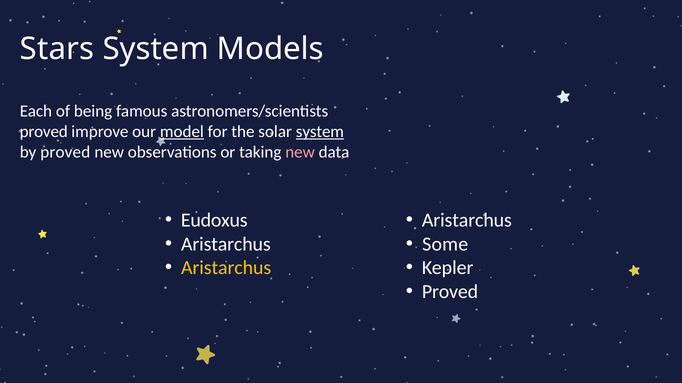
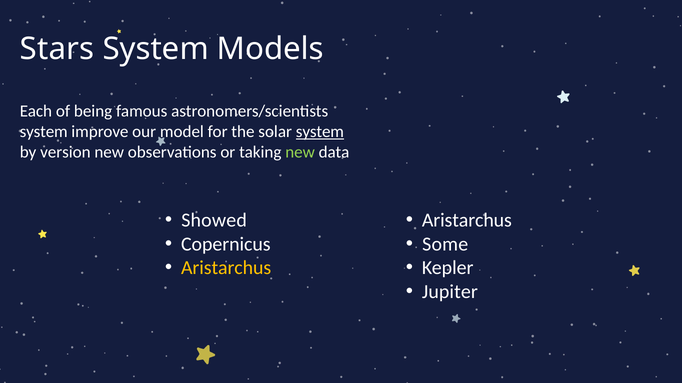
proved: proved -> system (44, 132)
model underline: present -> none (182, 132)
by proved: proved -> version (65, 152)
new colour: pink -> light green (300, 152)
Eudoxus: Eudoxus -> Showed (214, 221)
Aristarchus: Aristarchus -> Copernicus (226, 244)
Proved: Proved -> Jupiter (450, 292)
